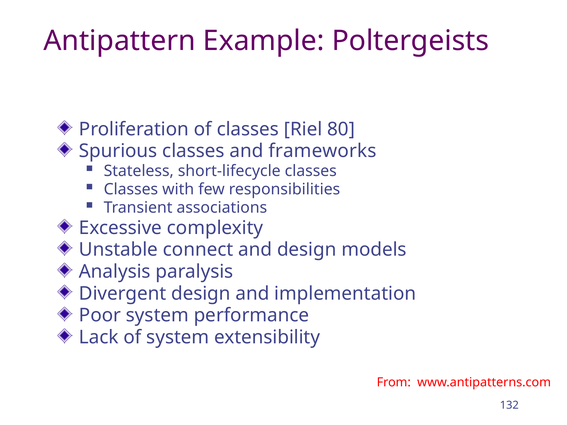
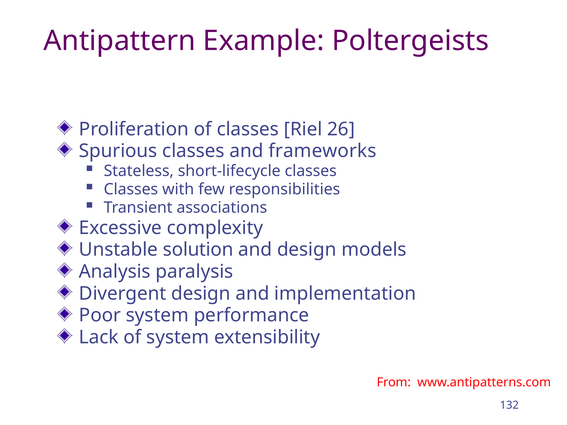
80: 80 -> 26 (341, 129)
connect: connect -> solution (198, 250)
